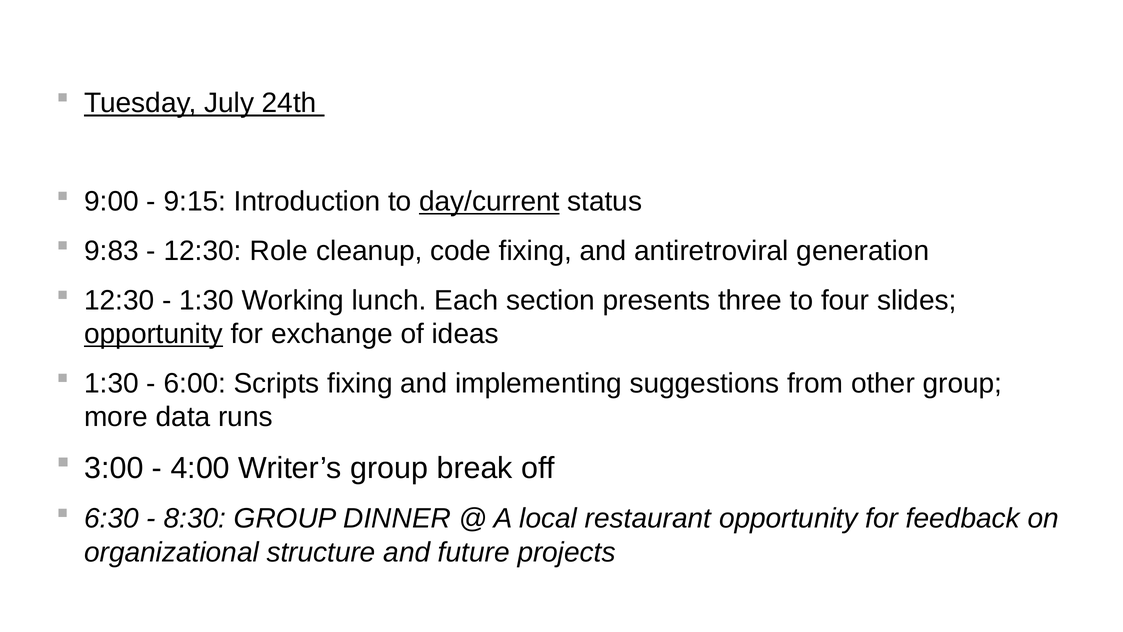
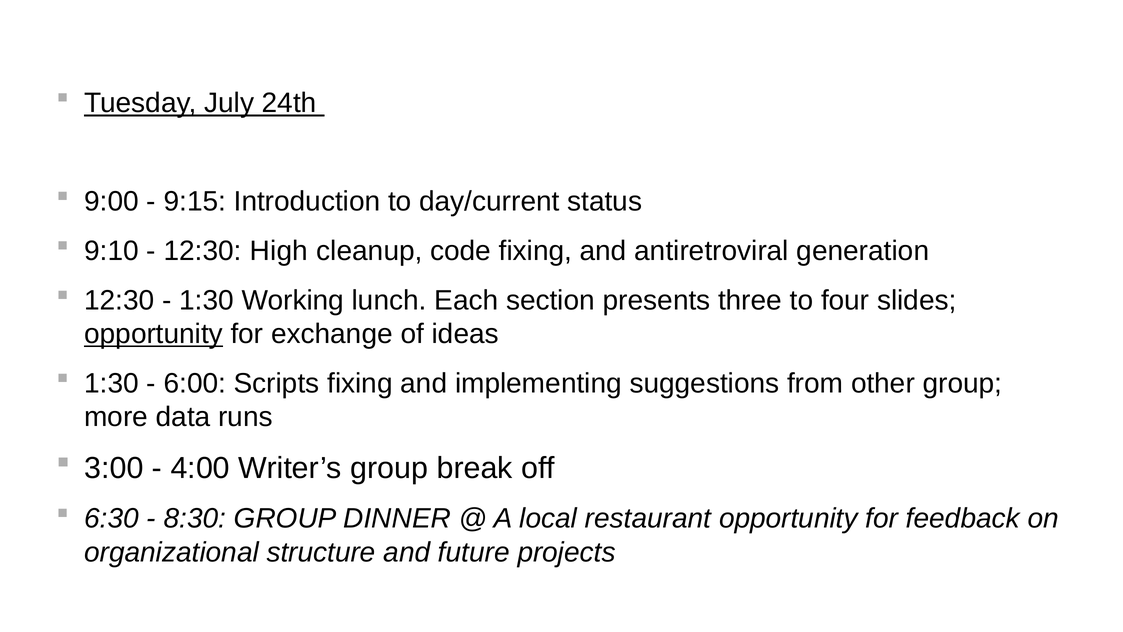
day/current underline: present -> none (489, 202)
9:83: 9:83 -> 9:10 (111, 251)
Role: Role -> High (279, 251)
